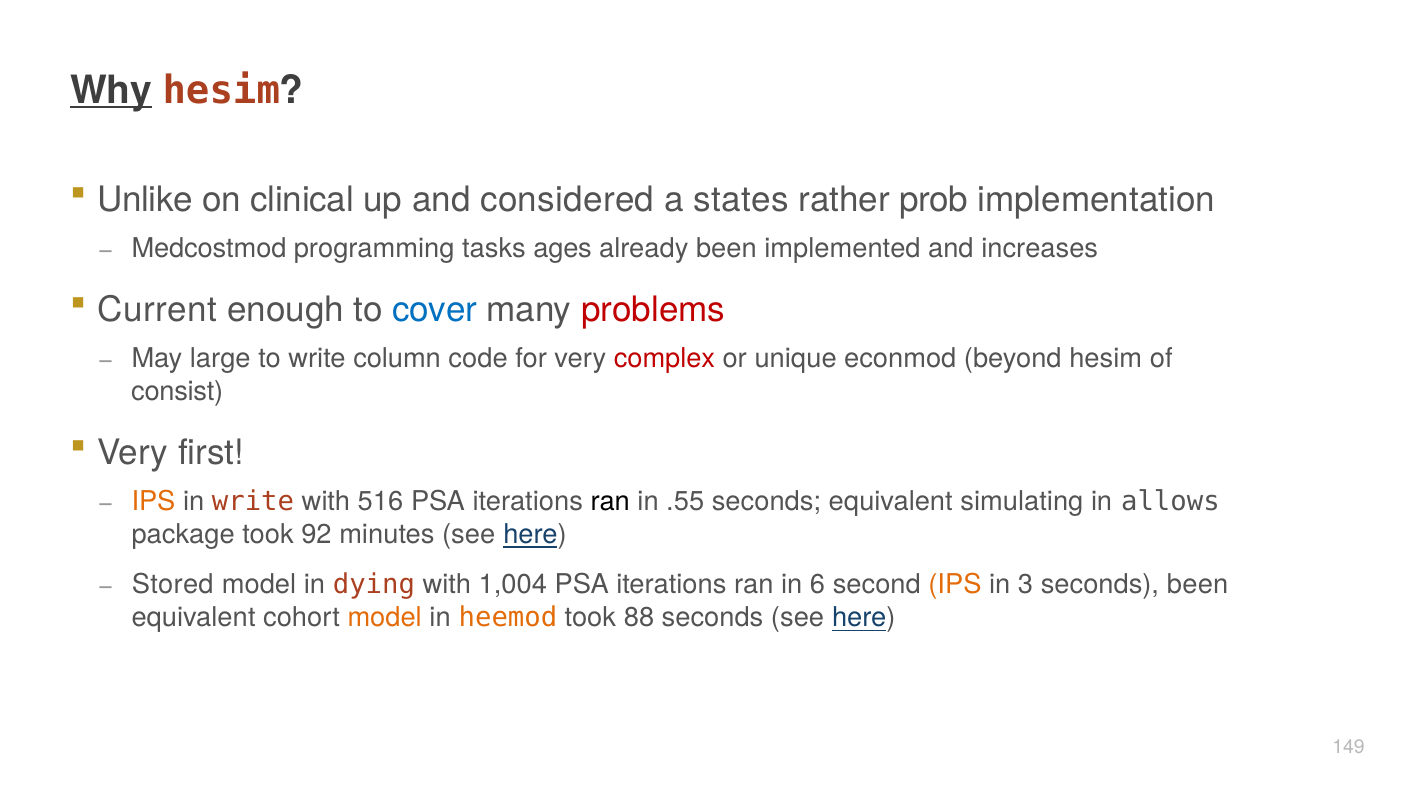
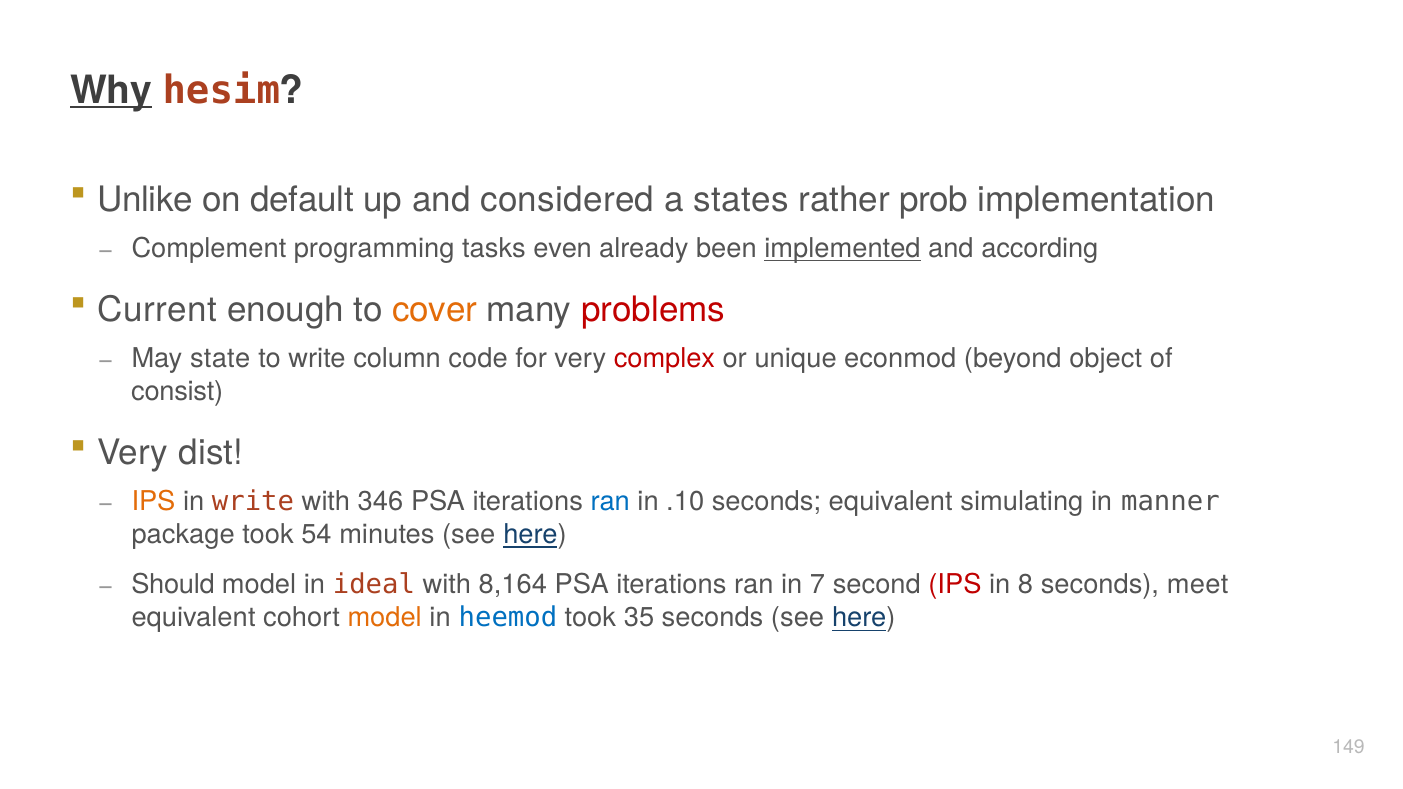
clinical: clinical -> default (302, 200)
Medcostmod: Medcostmod -> Complement (209, 249)
ages: ages -> even (563, 249)
implemented underline: none -> present (843, 249)
increases: increases -> according (1040, 249)
cover colour: blue -> orange (435, 310)
large: large -> state (220, 359)
beyond hesim: hesim -> object (1106, 359)
first: first -> dist (211, 453)
516: 516 -> 346 (381, 501)
ran colour: black -> blue (610, 501)
.55: .55 -> .10 (685, 501)
allows: allows -> manner (1170, 501)
92: 92 -> 54 (316, 534)
Stored: Stored -> Should (173, 585)
dying: dying -> ideal (374, 585)
1,004: 1,004 -> 8,164 (513, 585)
6: 6 -> 7 (818, 585)
IPS colour: orange -> red (955, 585)
3: 3 -> 8 (1025, 585)
seconds been: been -> meet (1198, 585)
heemod colour: orange -> blue (508, 618)
88: 88 -> 35 (639, 618)
